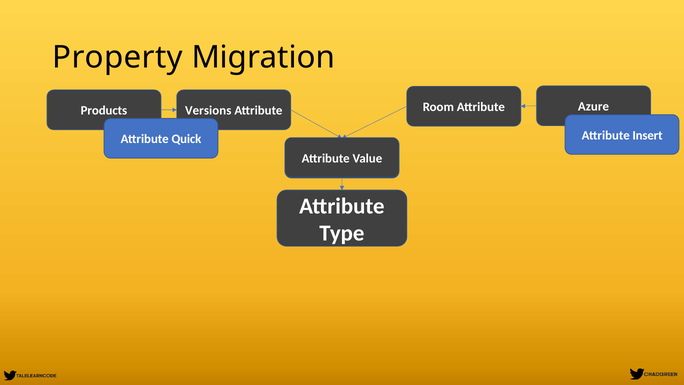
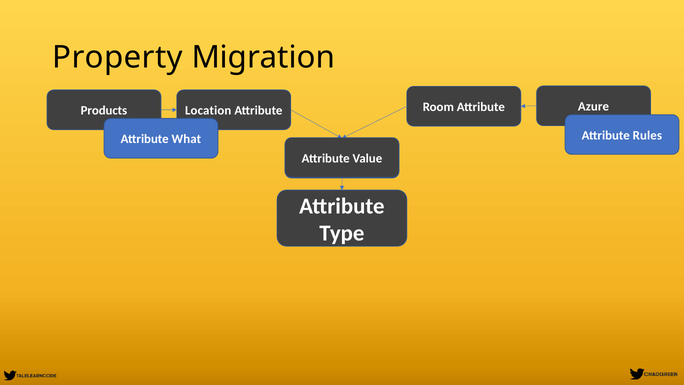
Versions: Versions -> Location (208, 111)
Quick: Quick -> What (186, 139)
Insert: Insert -> Rules (647, 135)
